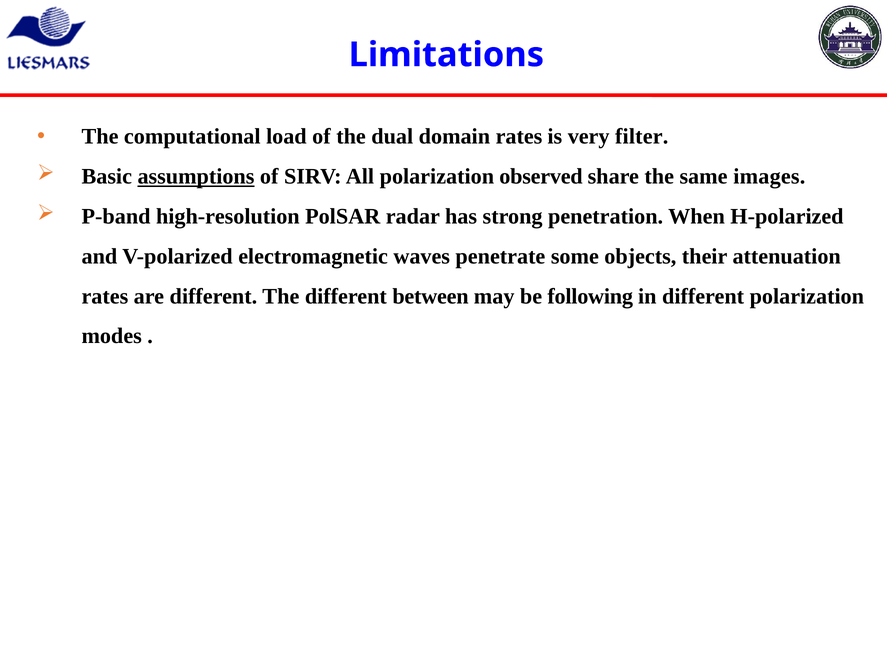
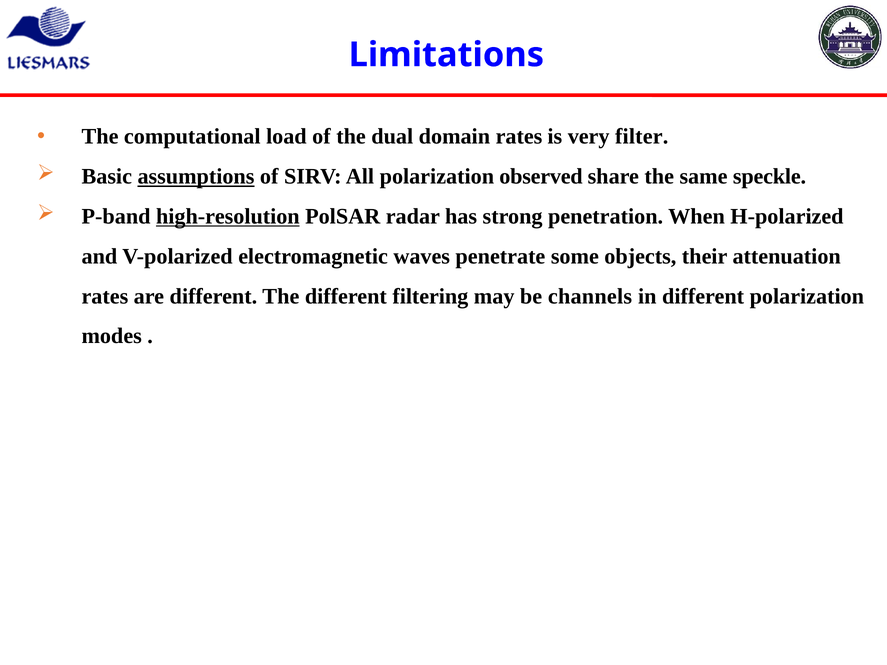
images: images -> speckle (770, 177)
high-resolution underline: none -> present (228, 217)
between: between -> filtering (430, 296)
following: following -> channels (590, 296)
